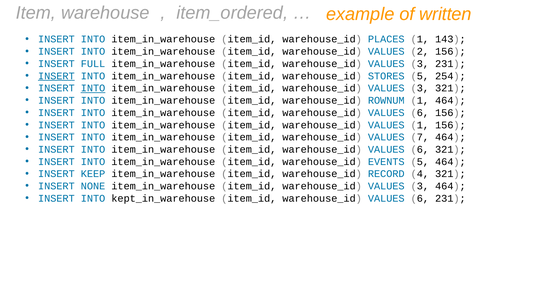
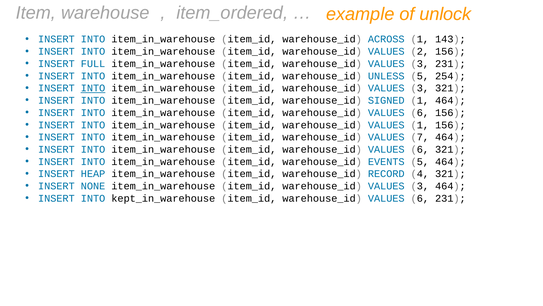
written: written -> unlock (445, 14)
PLACES: PLACES -> ACROSS (386, 39)
INSERT underline: present -> none (56, 76)
STORES: STORES -> UNLESS (386, 76)
ROWNUM: ROWNUM -> SIGNED (386, 100)
KEEP: KEEP -> HEAP (93, 174)
